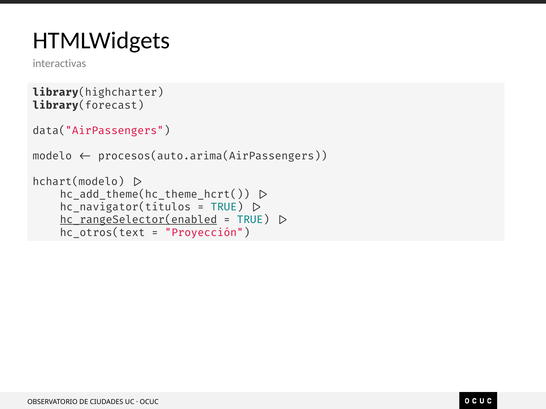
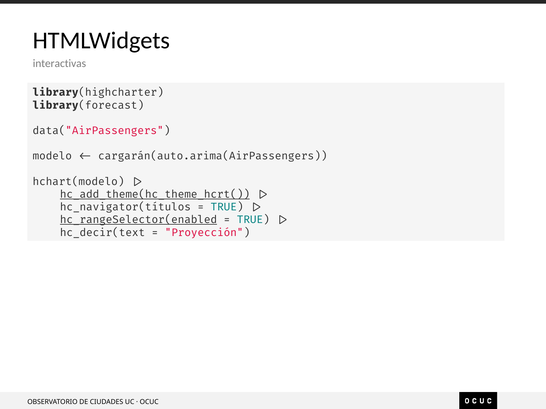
procesos(auto.arima(AirPassengers: procesos(auto.arima(AirPassengers -> cargarán(auto.arima(AirPassengers (213, 156)
hc_add_theme(hc_theme_hcrt( underline: none -> present (155, 195)
hc_otros(text: hc_otros(text -> hc_decir(text (102, 233)
